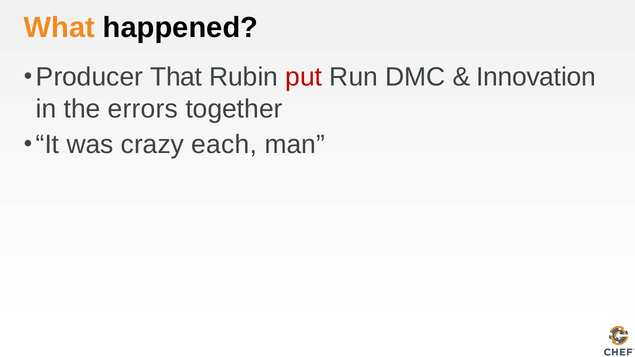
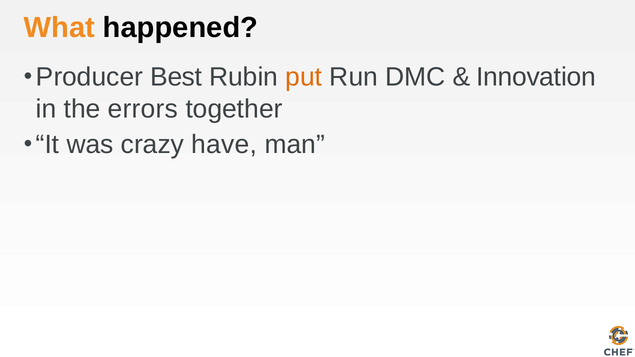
That: That -> Best (176, 77)
put colour: red -> orange (304, 77)
each: each -> have (224, 145)
